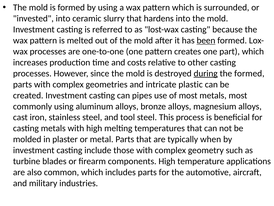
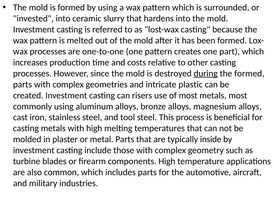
been underline: present -> none (206, 40)
pipes: pipes -> risers (142, 95)
when: when -> inside (211, 139)
